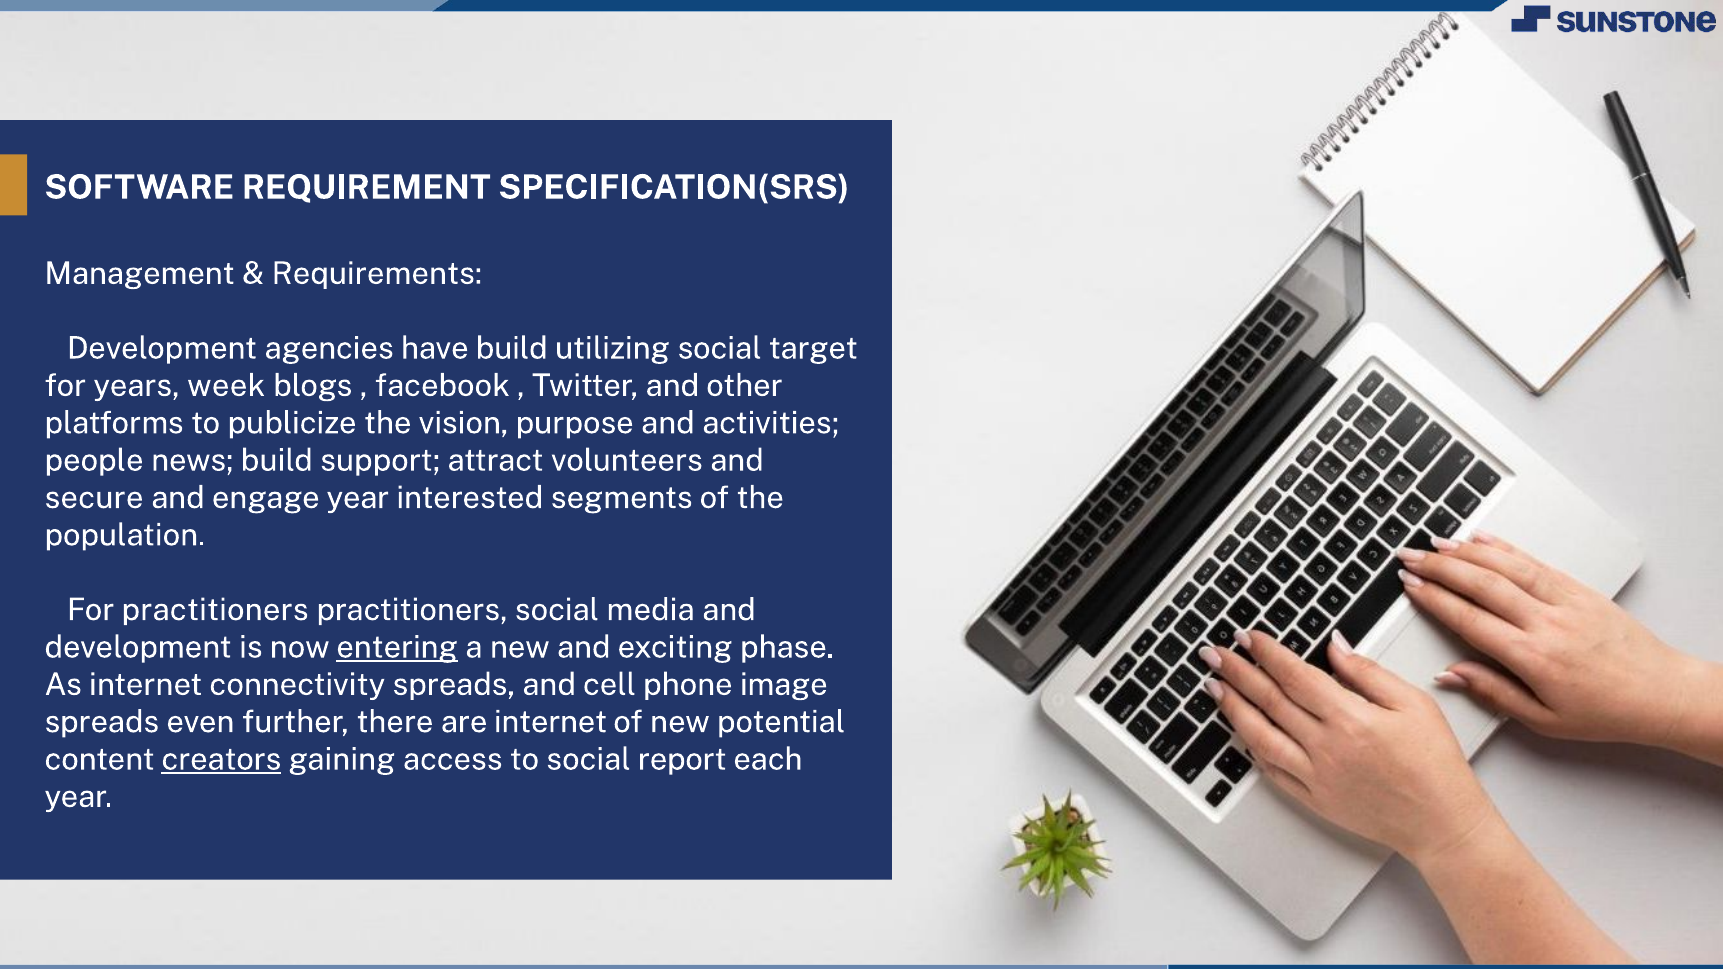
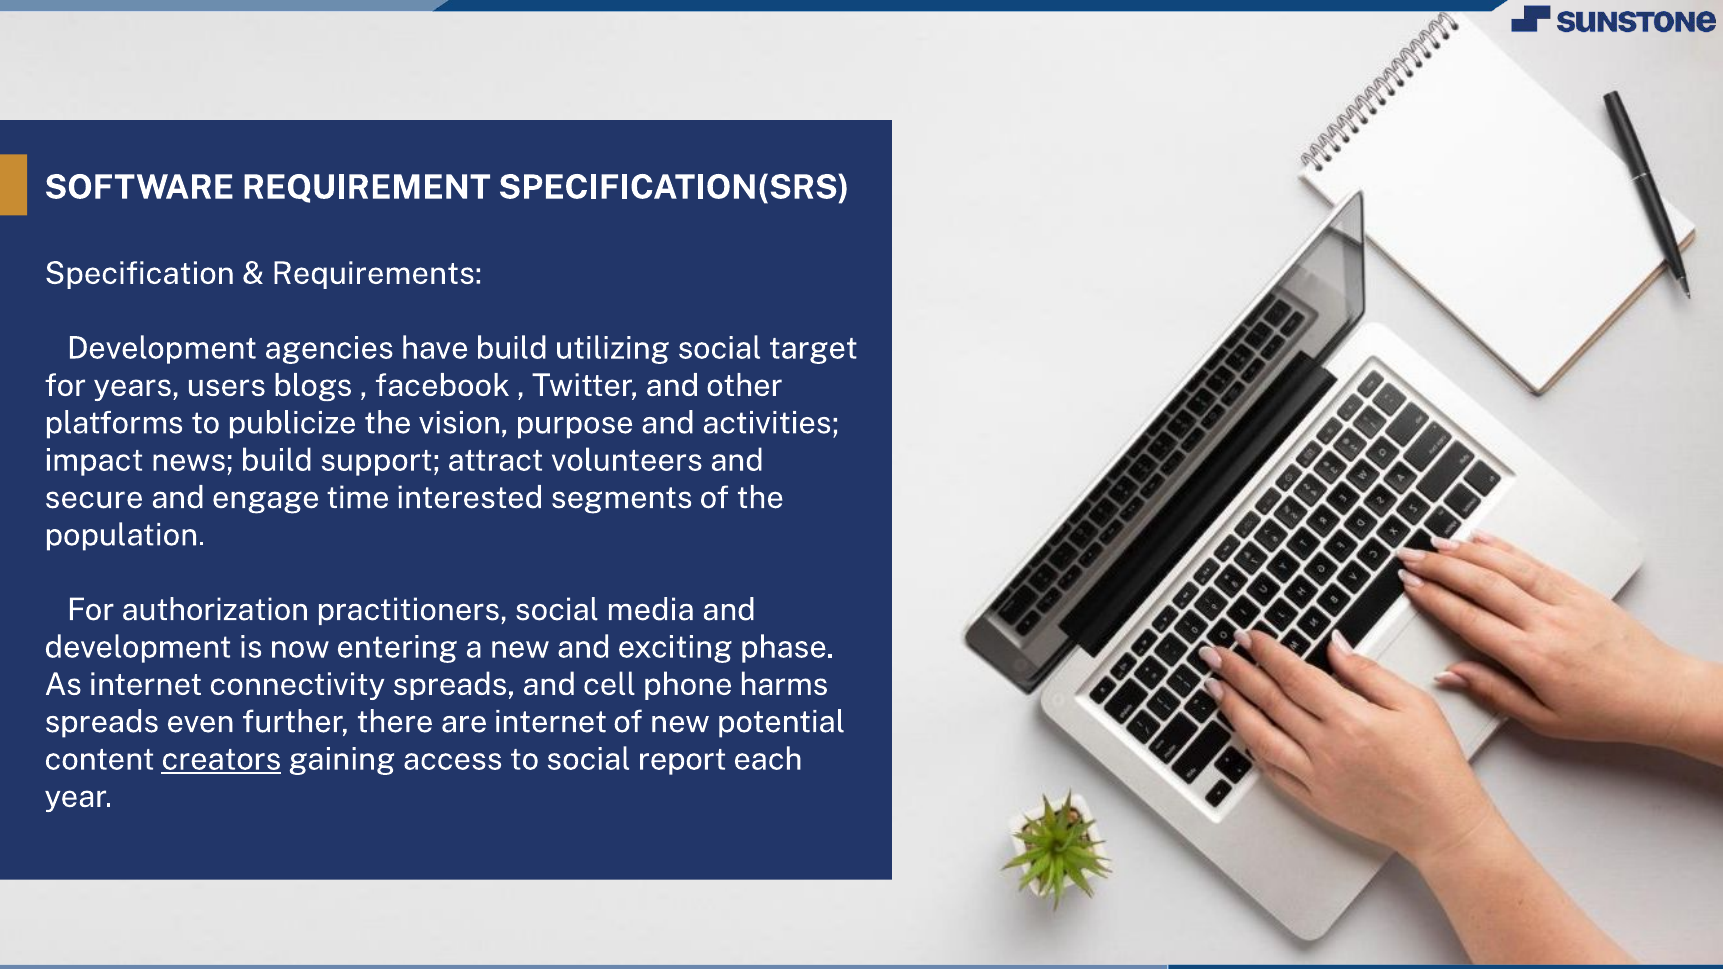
Management: Management -> Specification (140, 274)
week: week -> users (226, 386)
people: people -> impact (94, 460)
engage year: year -> time (358, 498)
For practitioners: practitioners -> authorization (215, 610)
entering underline: present -> none (397, 647)
image: image -> harms (784, 685)
